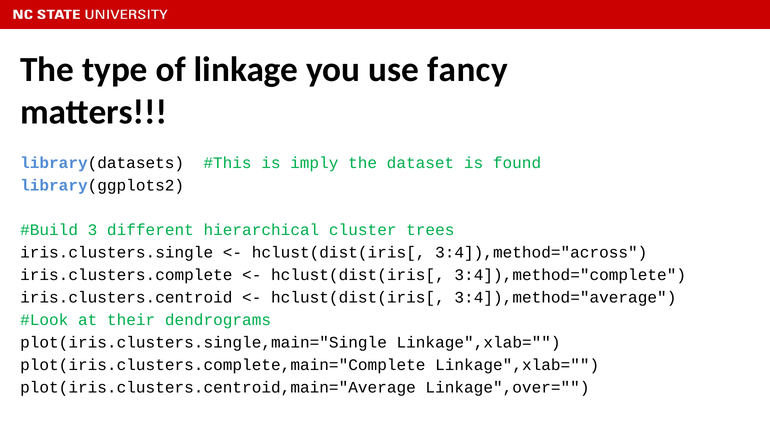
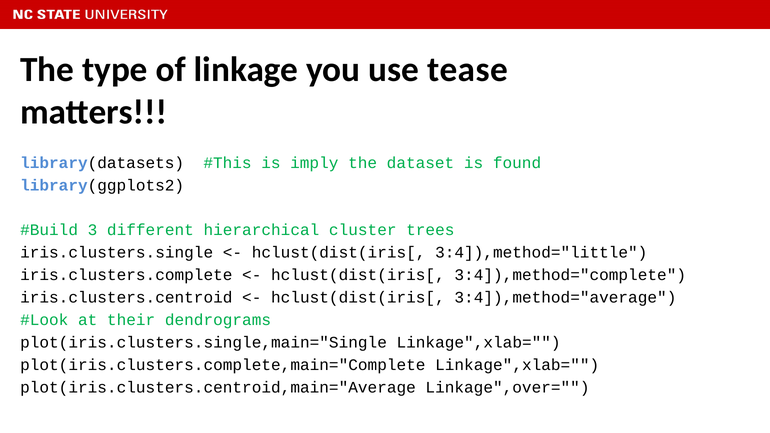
fancy: fancy -> tease (468, 70)
3:4]),method="across: 3:4]),method="across -> 3:4]),method="little (541, 253)
